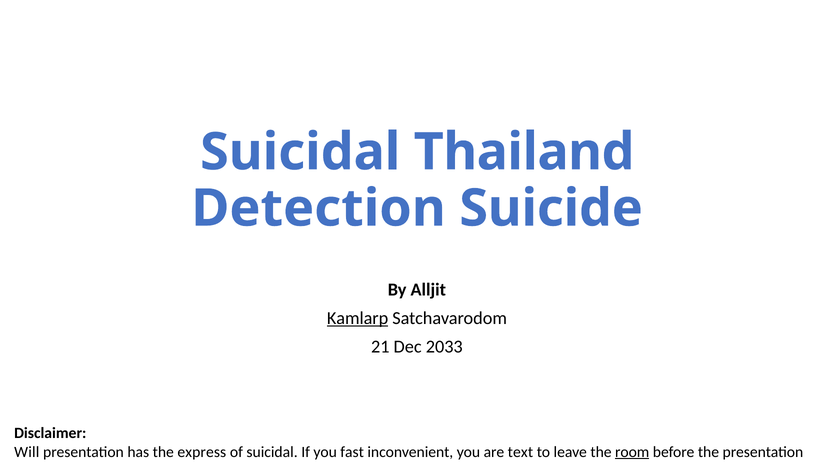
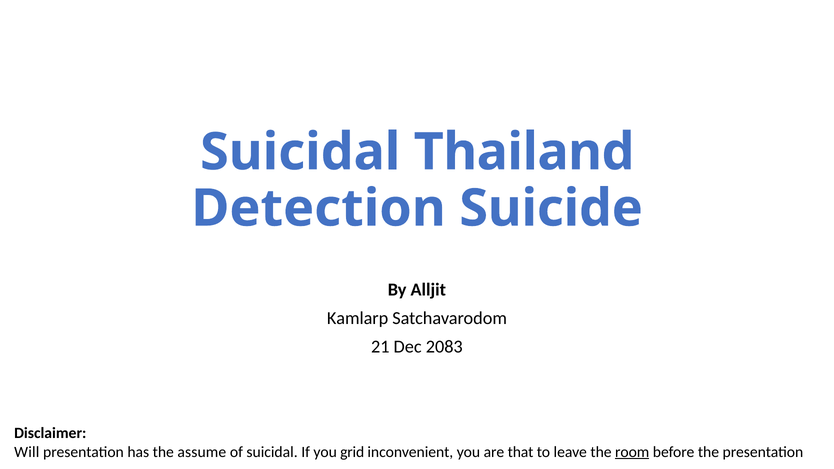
Kamlarp underline: present -> none (358, 318)
2033: 2033 -> 2083 (444, 347)
express: express -> assume (202, 452)
fast: fast -> grid (352, 452)
text: text -> that (521, 452)
